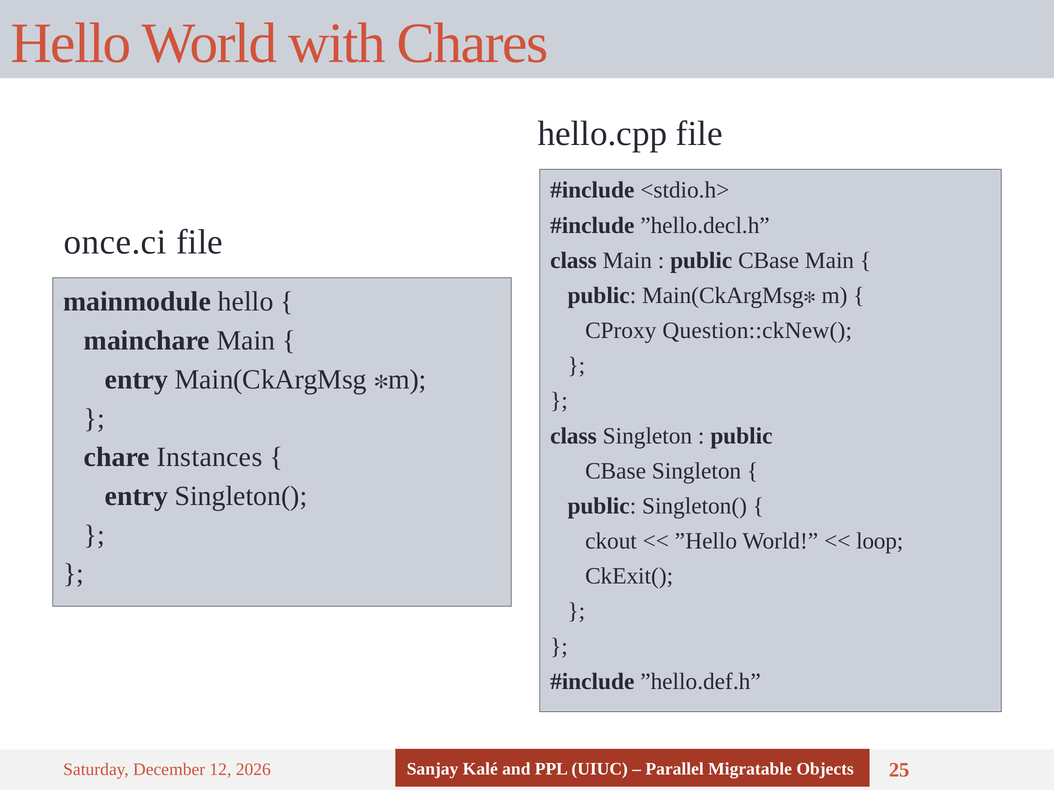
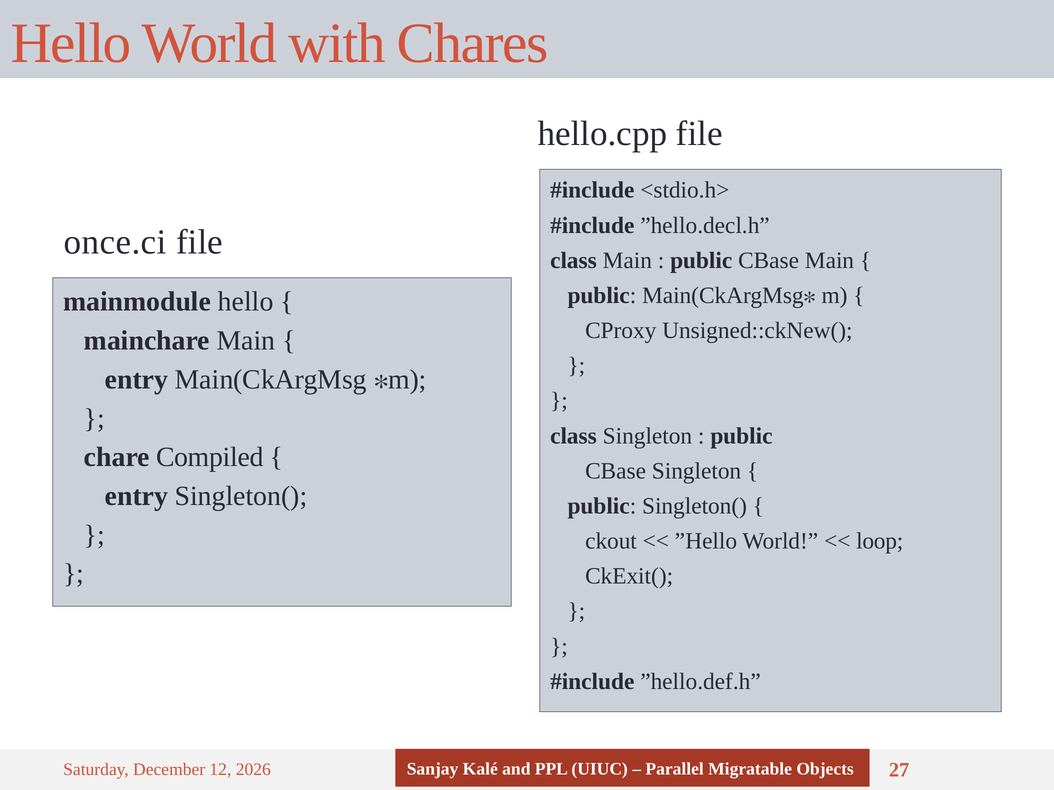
Question::ckNew(: Question::ckNew( -> Unsigned::ckNew( (757, 331)
Instances: Instances -> Compiled (210, 458)
25: 25 -> 27 (899, 770)
